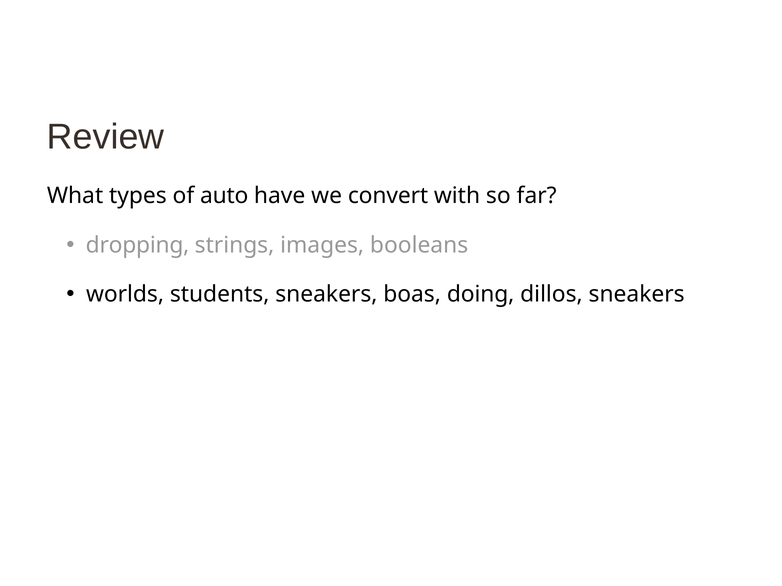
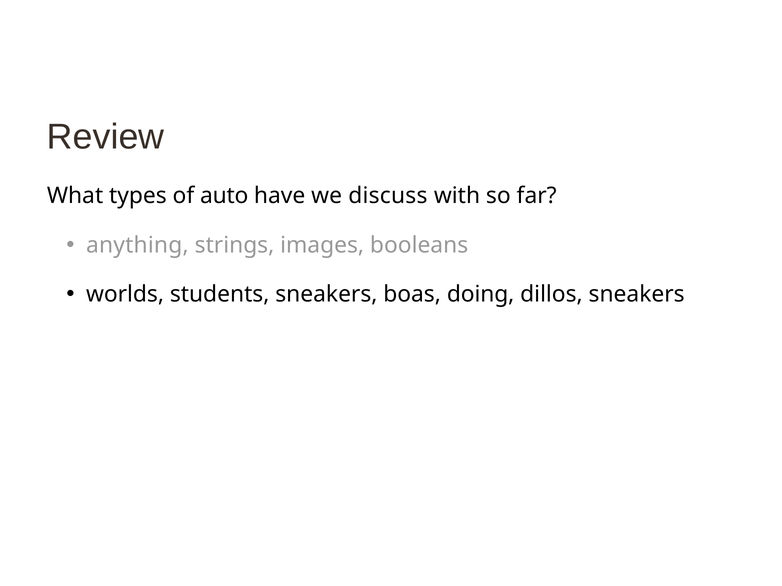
convert: convert -> discuss (388, 196)
dropping: dropping -> anything (137, 245)
